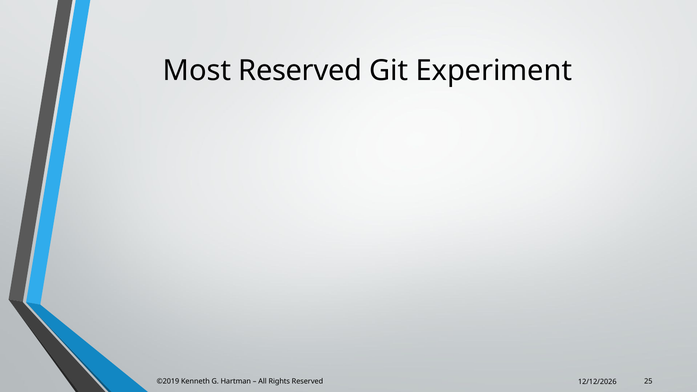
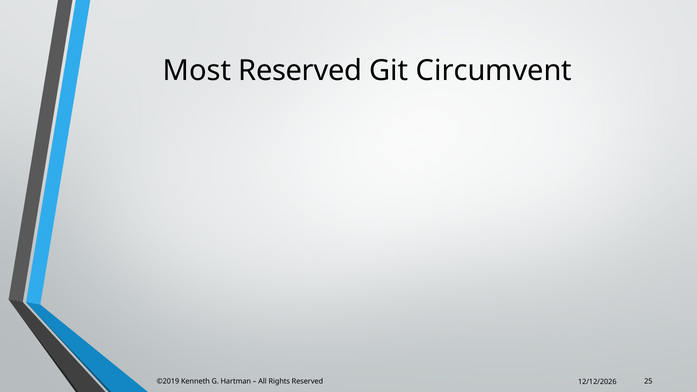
Experiment: Experiment -> Circumvent (494, 71)
